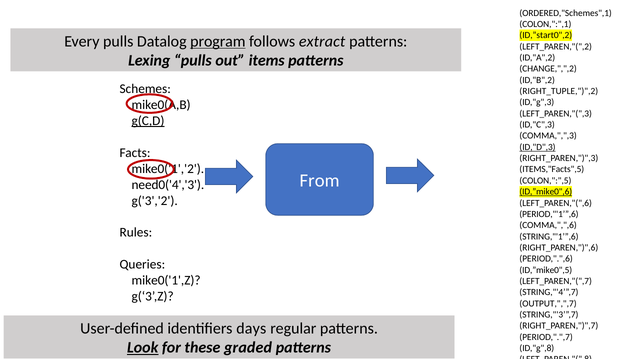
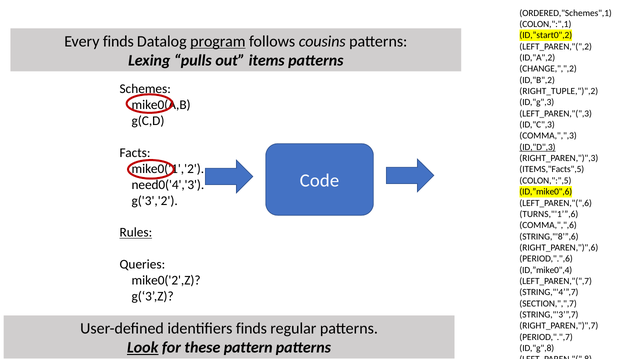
Every pulls: pulls -> finds (118, 41)
extract: extract -> cousins (322, 41)
g(C,D underline: present -> none (148, 121)
From: From -> Code (319, 181)
ID,”mike0",6 underline: present -> none (546, 192)
PERIOD,"'1’”,6: PERIOD,"'1’”,6 -> TURNS,"'1’”,6 (549, 214)
Rules underline: none -> present (136, 233)
STRING,"'1’”,6: STRING,"'1’”,6 -> STRING,"'8’”,6 (549, 236)
ID,”mike0",5: ID,”mike0",5 -> ID,”mike0",4 (546, 270)
mike0('1',Z: mike0('1',Z -> mike0('2',Z (166, 280)
OUTPUT,",",7: OUTPUT,",",7 -> SECTION,",",7 (548, 303)
identifiers days: days -> finds (251, 328)
graded: graded -> pattern (248, 348)
